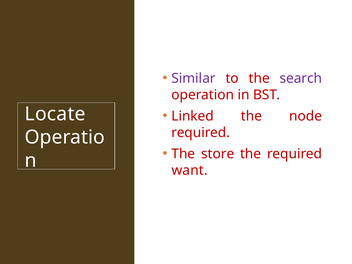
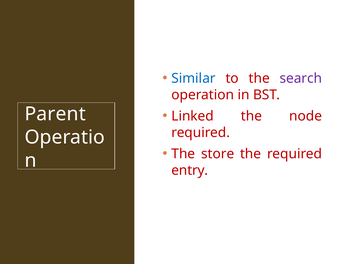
Similar colour: purple -> blue (194, 78)
Locate: Locate -> Parent (55, 114)
want: want -> entry (190, 170)
